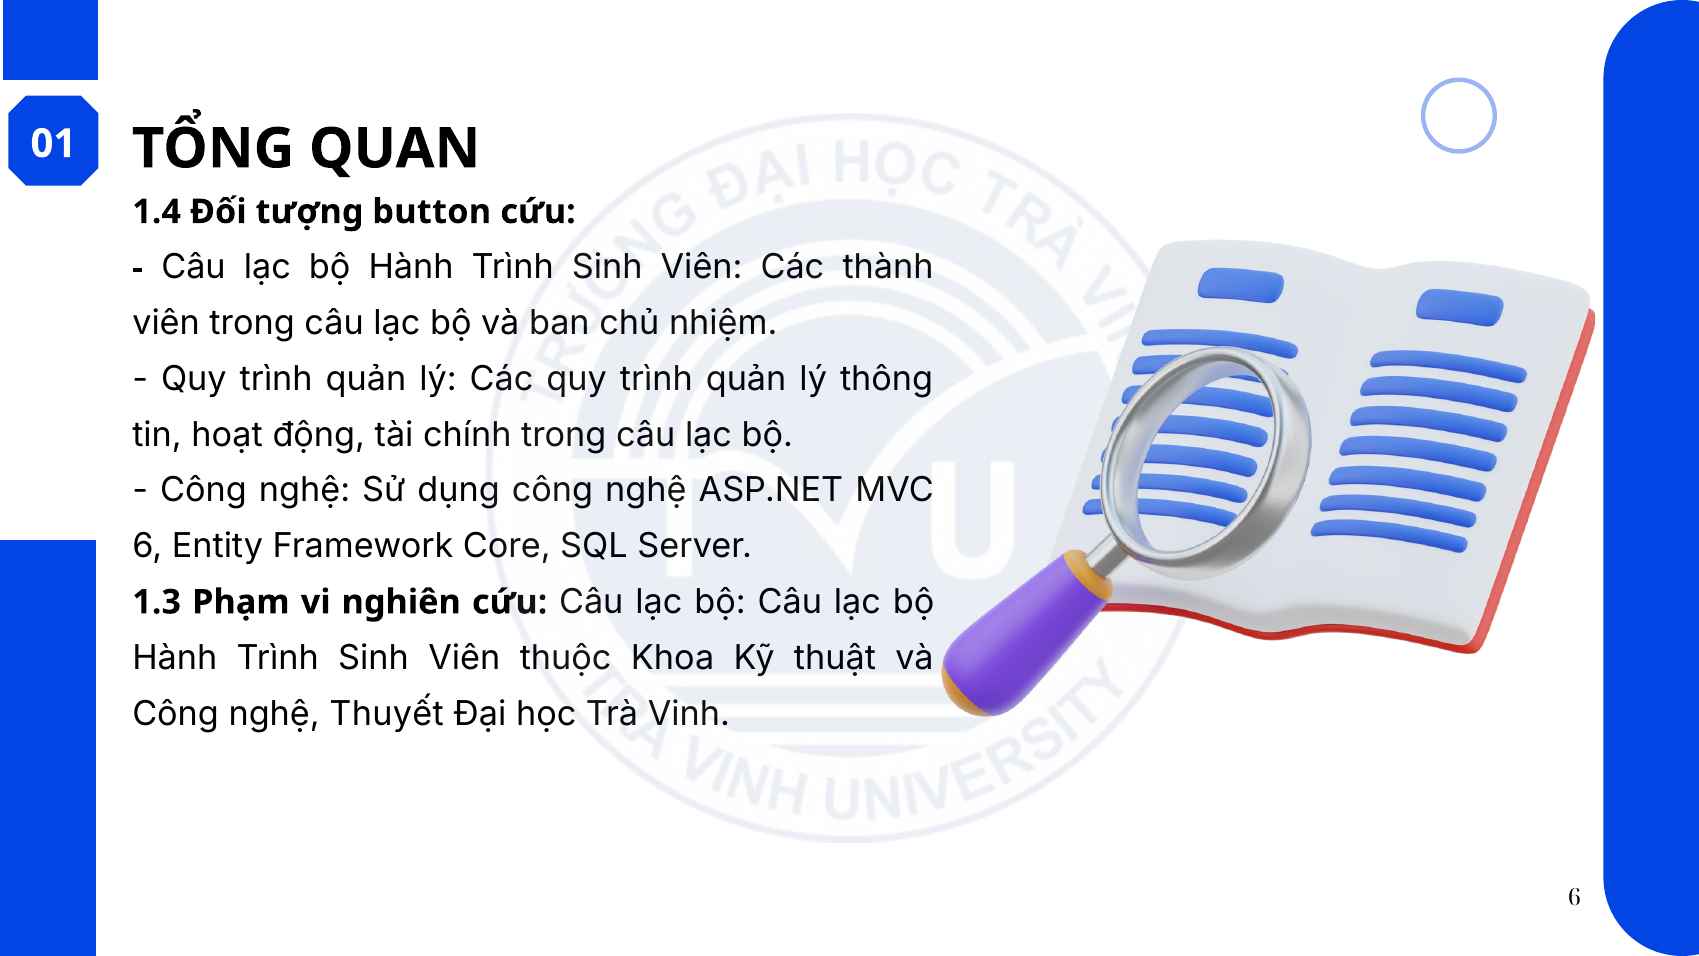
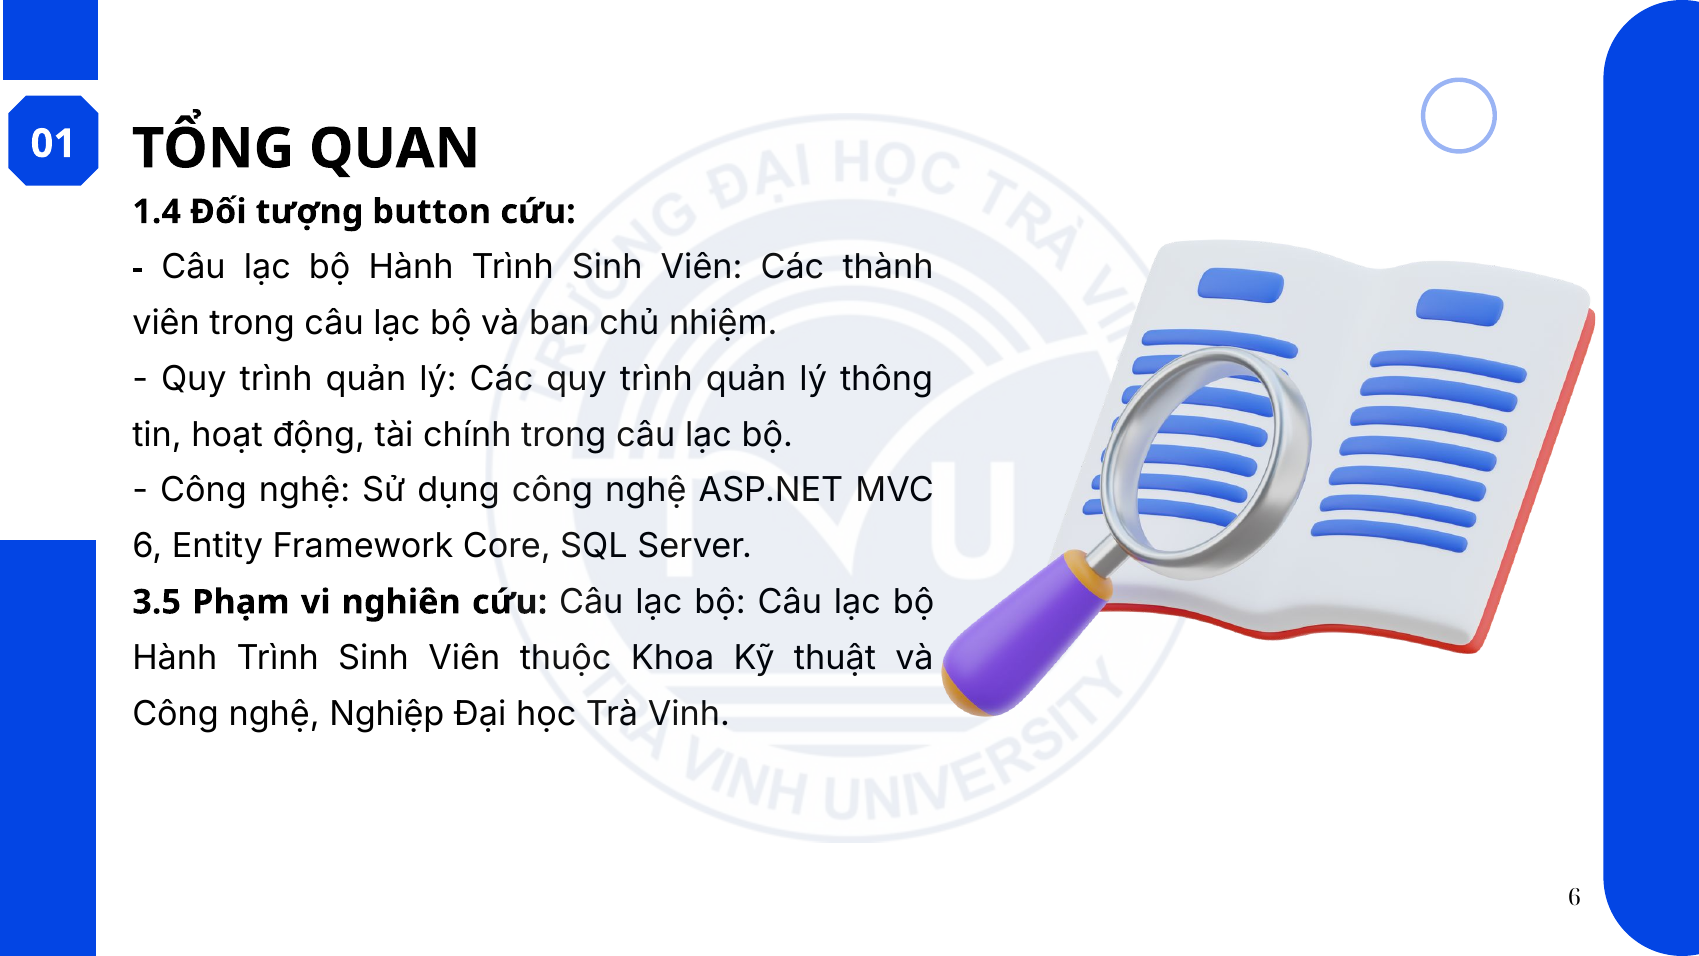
1.3: 1.3 -> 3.5 (157, 602)
Thuyết: Thuyết -> Nghiệp (387, 713)
